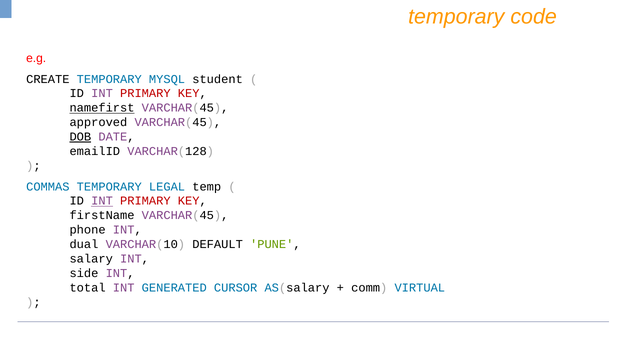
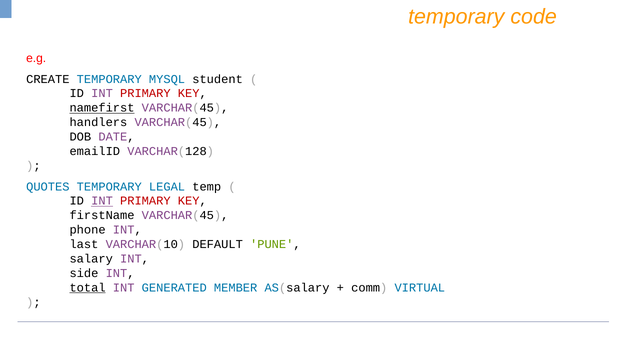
approved: approved -> handlers (98, 122)
DOB underline: present -> none (80, 137)
COMMAS: COMMAS -> QUOTES (48, 187)
dual: dual -> last (84, 244)
total underline: none -> present (88, 288)
CURSOR: CURSOR -> MEMBER (236, 288)
